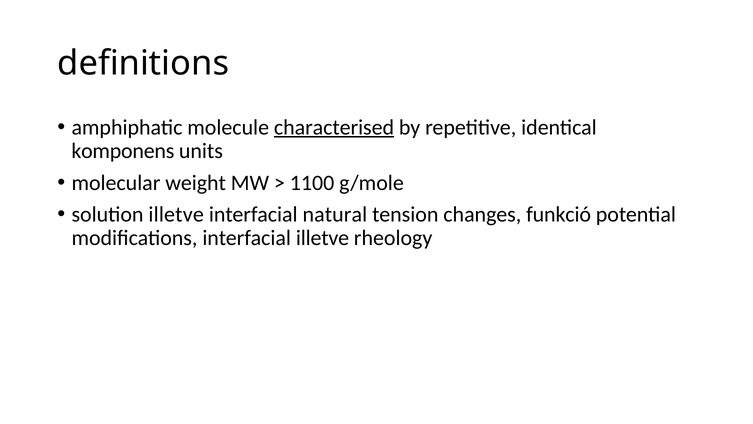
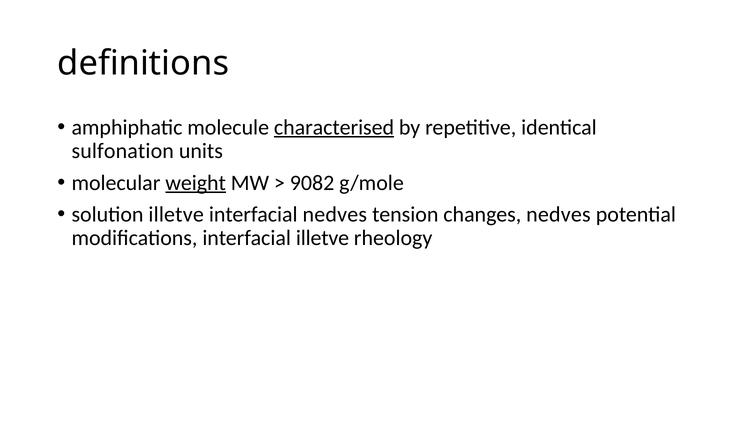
komponens: komponens -> sulfonation (123, 151)
weight underline: none -> present (196, 183)
1100: 1100 -> 9082 (312, 183)
interfacial natural: natural -> nedves (335, 214)
changes funkció: funkció -> nedves (558, 214)
